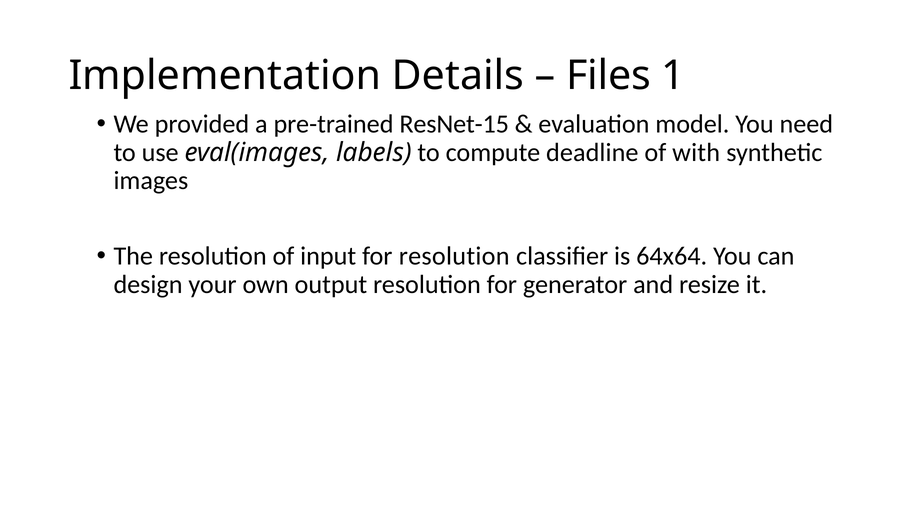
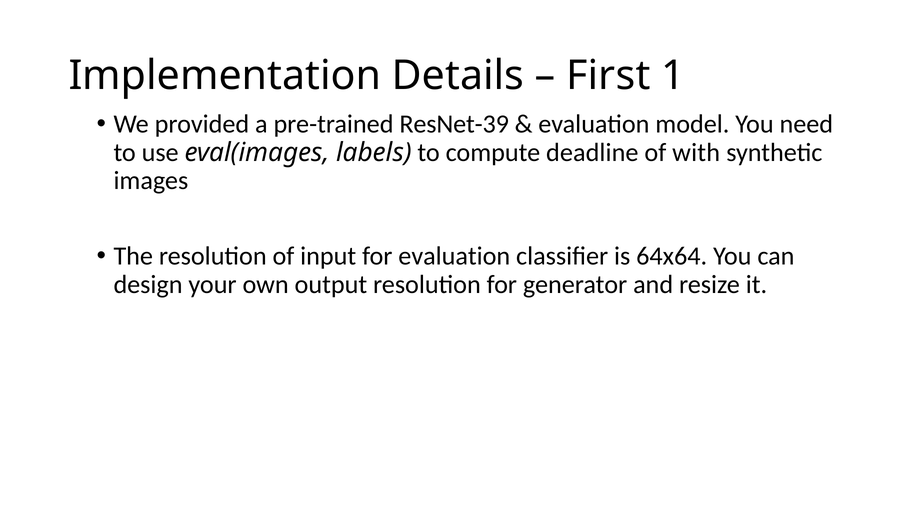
Files: Files -> First (608, 76)
ResNet-15: ResNet-15 -> ResNet-39 (454, 124)
for resolution: resolution -> evaluation (454, 256)
